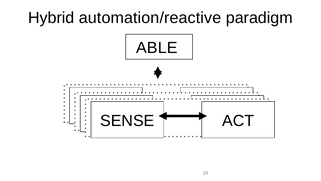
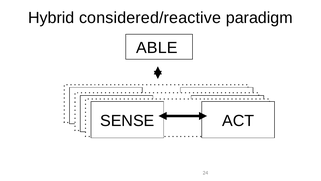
automation/reactive: automation/reactive -> considered/reactive (150, 18)
